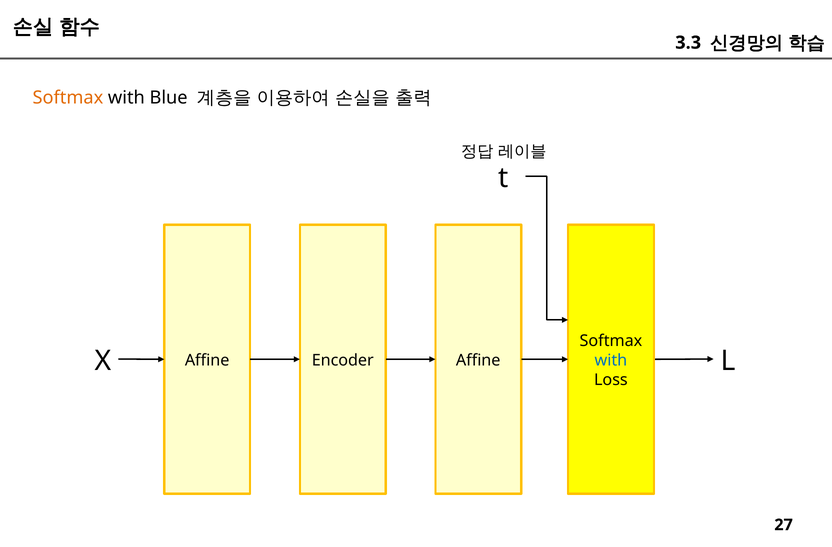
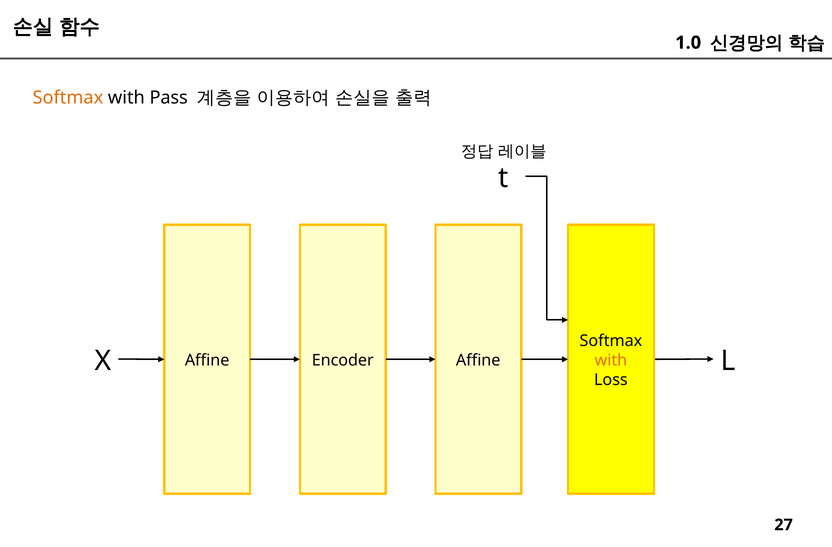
3.3: 3.3 -> 1.0 (688, 43)
Blue: Blue -> Pass (169, 98)
with colour: blue -> orange (611, 360)
